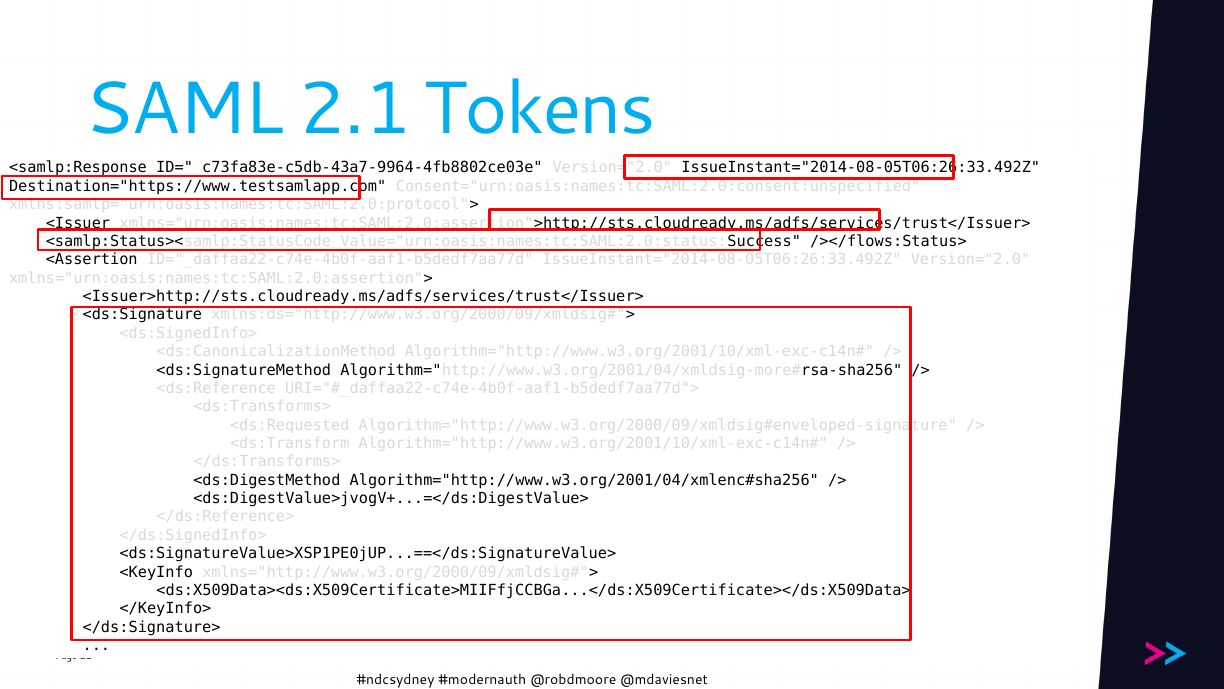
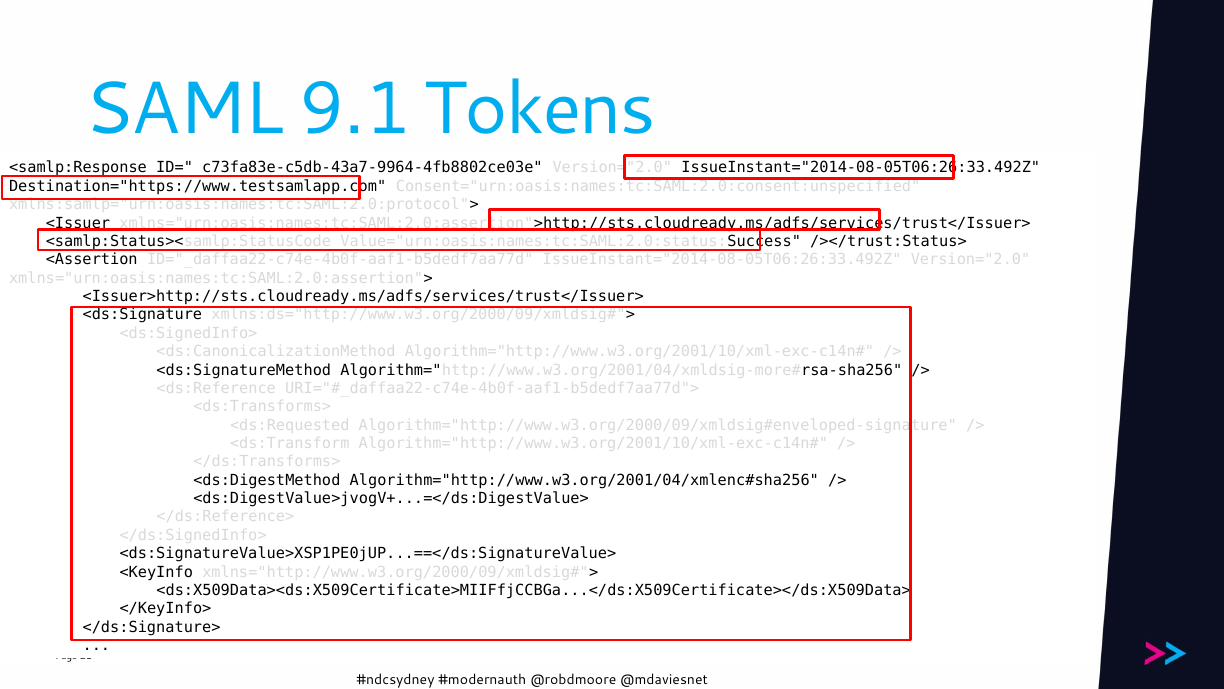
2.1: 2.1 -> 9.1 (354, 109)
/></flows:Status>: /></flows:Status> -> /></trust:Status> (888, 241)
